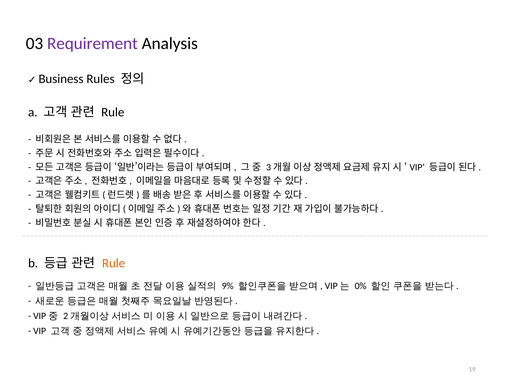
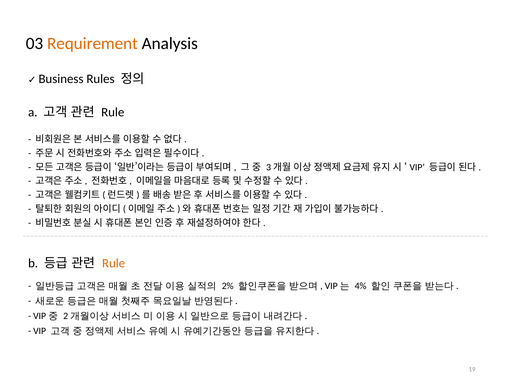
Requirement colour: purple -> orange (92, 44)
9%: 9% -> 2% (228, 286)
0%: 0% -> 4% (361, 286)
